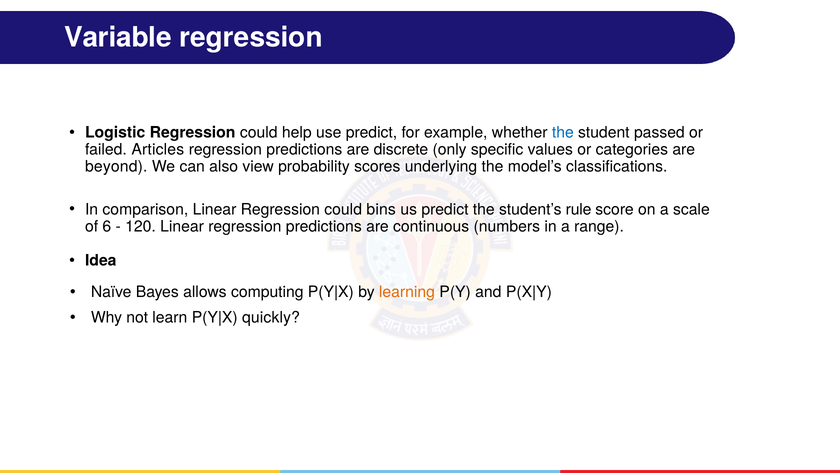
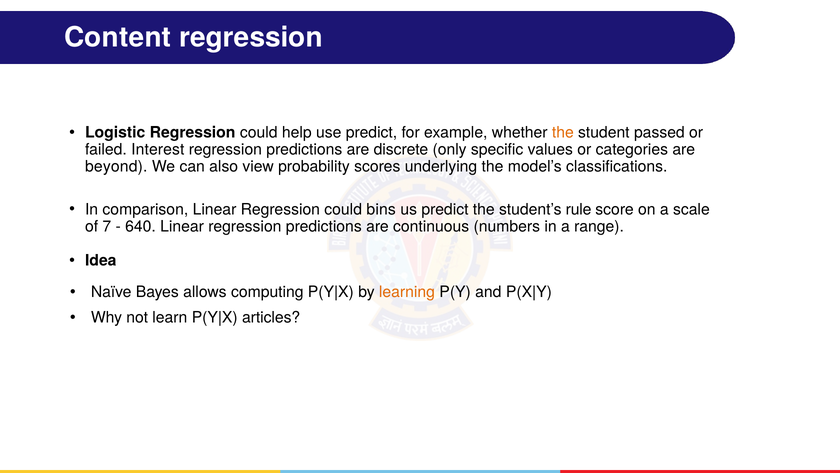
Variable: Variable -> Content (118, 37)
the colour: blue -> orange (563, 132)
Articles: Articles -> Interest (158, 149)
6: 6 -> 7 (107, 226)
120: 120 -> 640 (141, 226)
quickly: quickly -> articles (271, 317)
